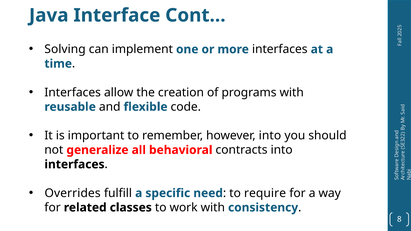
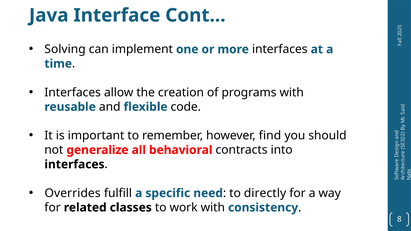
however into: into -> find (270, 136)
require: require -> directly (265, 193)
